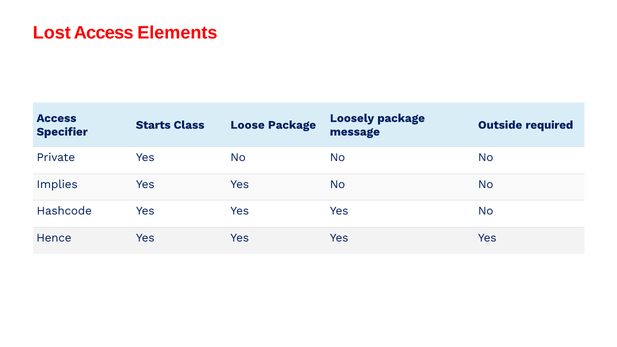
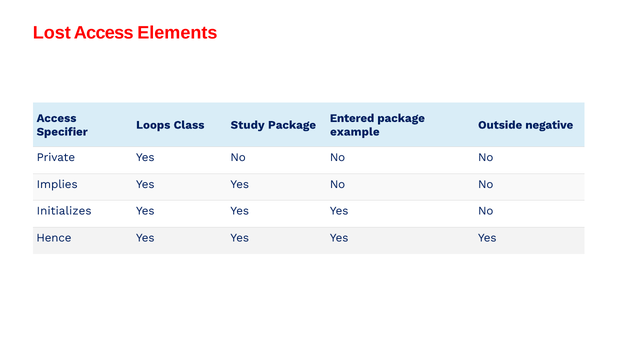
Loosely: Loosely -> Entered (352, 118)
Starts: Starts -> Loops (153, 125)
Loose: Loose -> Study (248, 125)
required: required -> negative (549, 125)
message: message -> example (355, 132)
Hashcode: Hashcode -> Initializes (64, 211)
